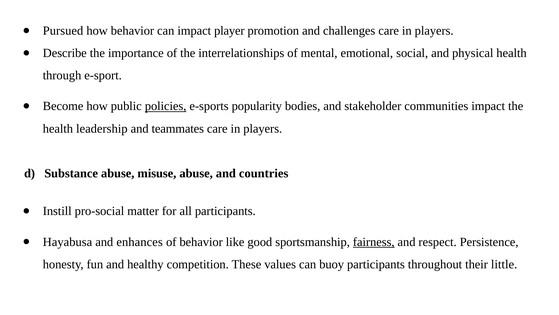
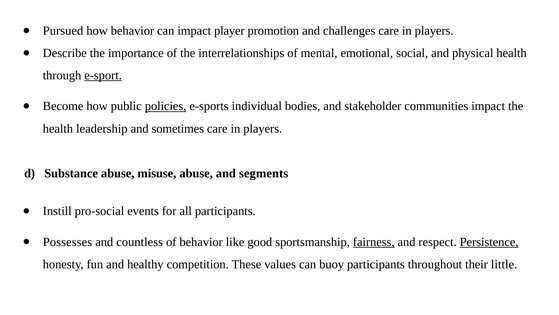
e-sport underline: none -> present (103, 75)
popularity: popularity -> individual (257, 106)
teammates: teammates -> sometimes (178, 128)
countries: countries -> segments (264, 173)
matter: matter -> events (143, 211)
Hayabusa: Hayabusa -> Possesses (67, 241)
enhances: enhances -> countless (140, 241)
Persistence underline: none -> present (489, 241)
